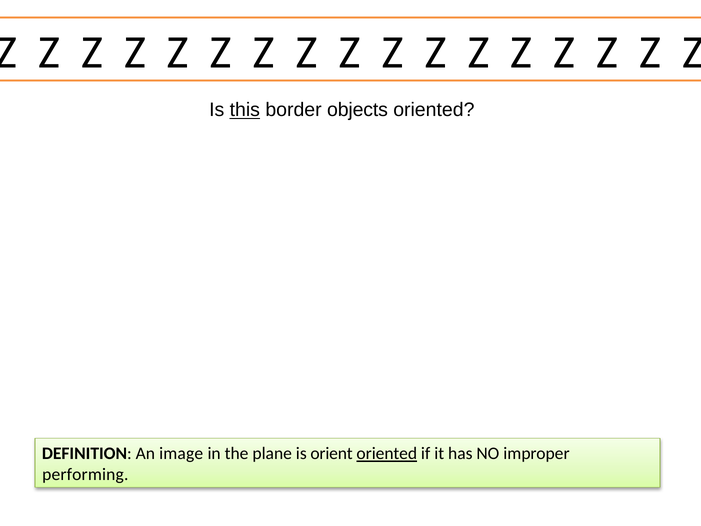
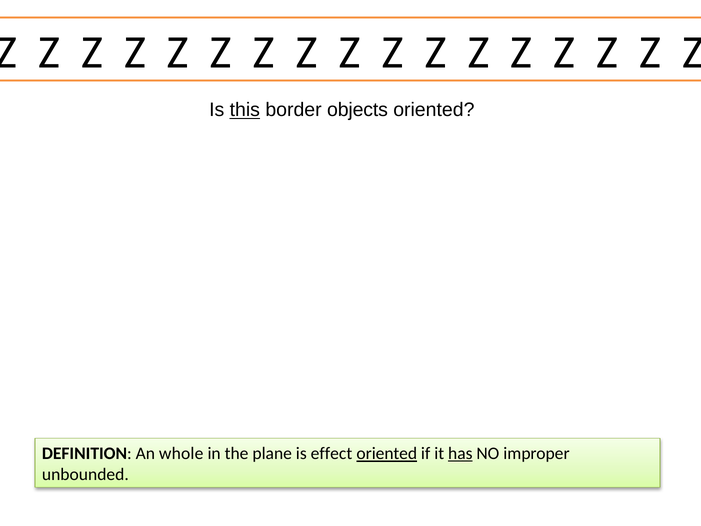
image: image -> whole (181, 453)
orient: orient -> effect (331, 453)
has underline: none -> present (460, 453)
performing: performing -> unbounded (85, 474)
